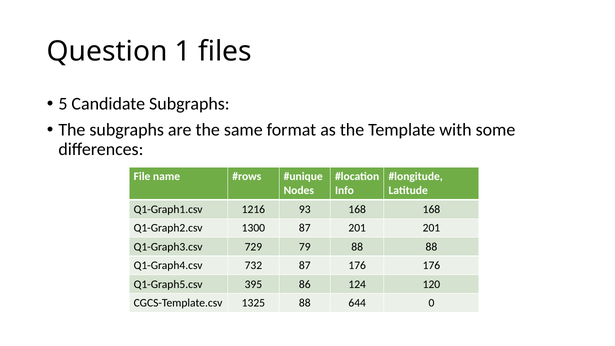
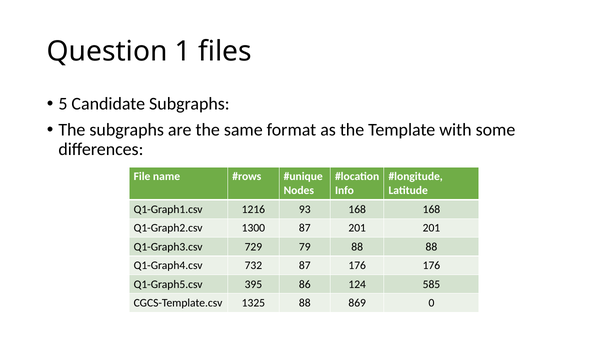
120: 120 -> 585 (431, 284)
644: 644 -> 869 (357, 303)
